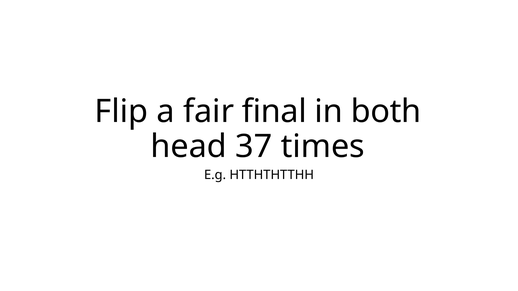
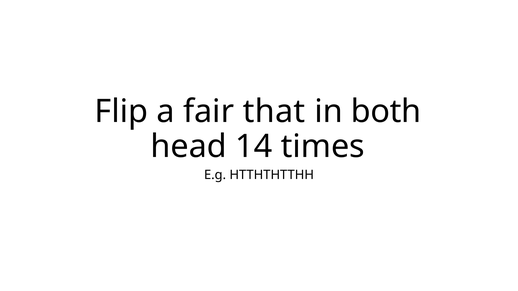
final: final -> that (274, 112)
37: 37 -> 14 (254, 147)
